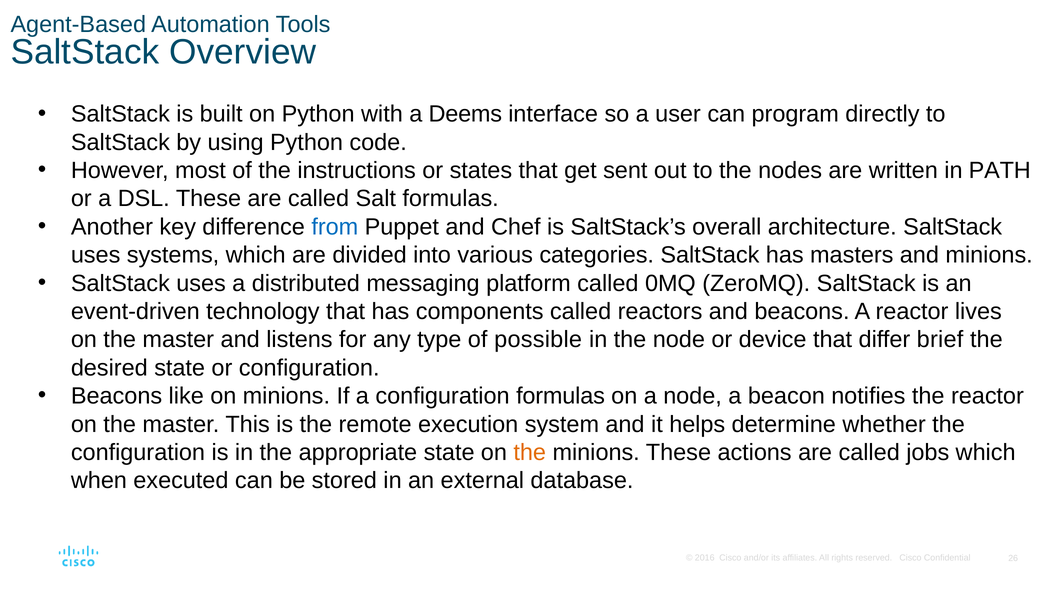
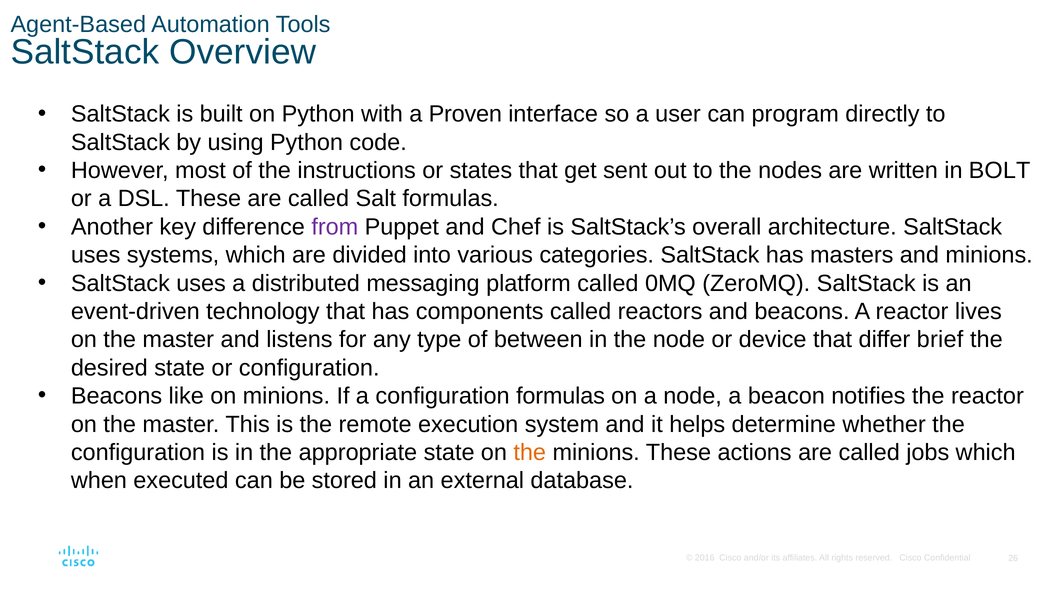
Deems: Deems -> Proven (465, 114)
PATH: PATH -> BOLT (1000, 171)
from colour: blue -> purple (335, 227)
possible: possible -> between (538, 340)
